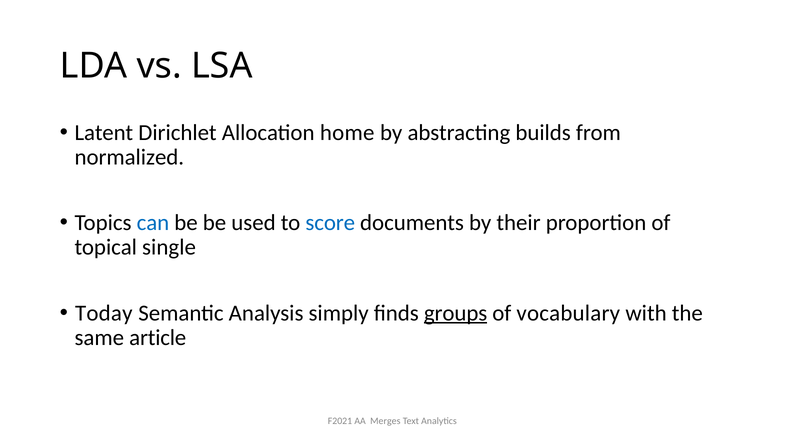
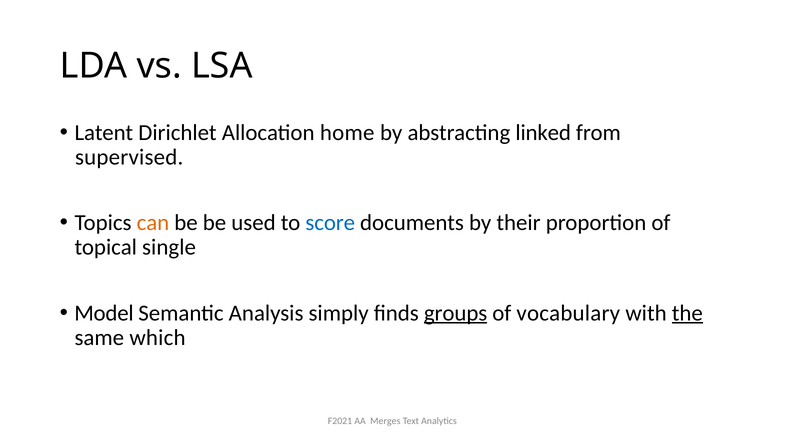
builds: builds -> linked (543, 133)
normalized: normalized -> supervised (129, 157)
can colour: blue -> orange (153, 223)
Today: Today -> Model (104, 313)
the underline: none -> present (687, 313)
article: article -> which (158, 338)
